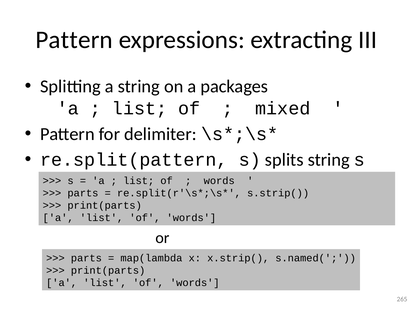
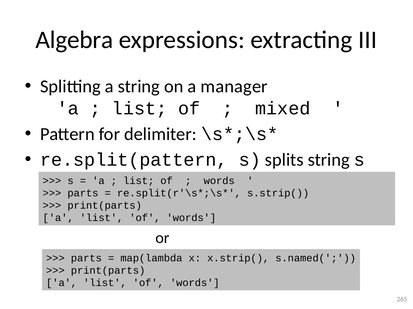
Pattern: Pattern -> Algebra (74, 40)
packages: packages -> manager (234, 87)
